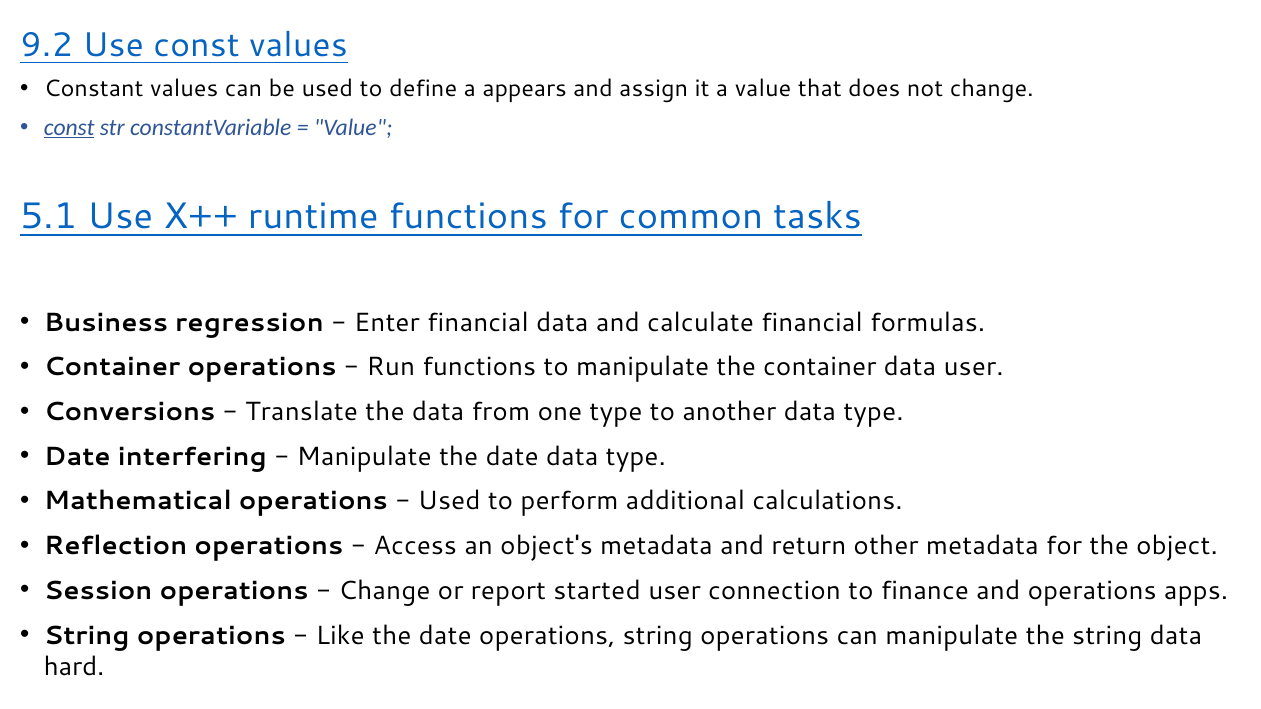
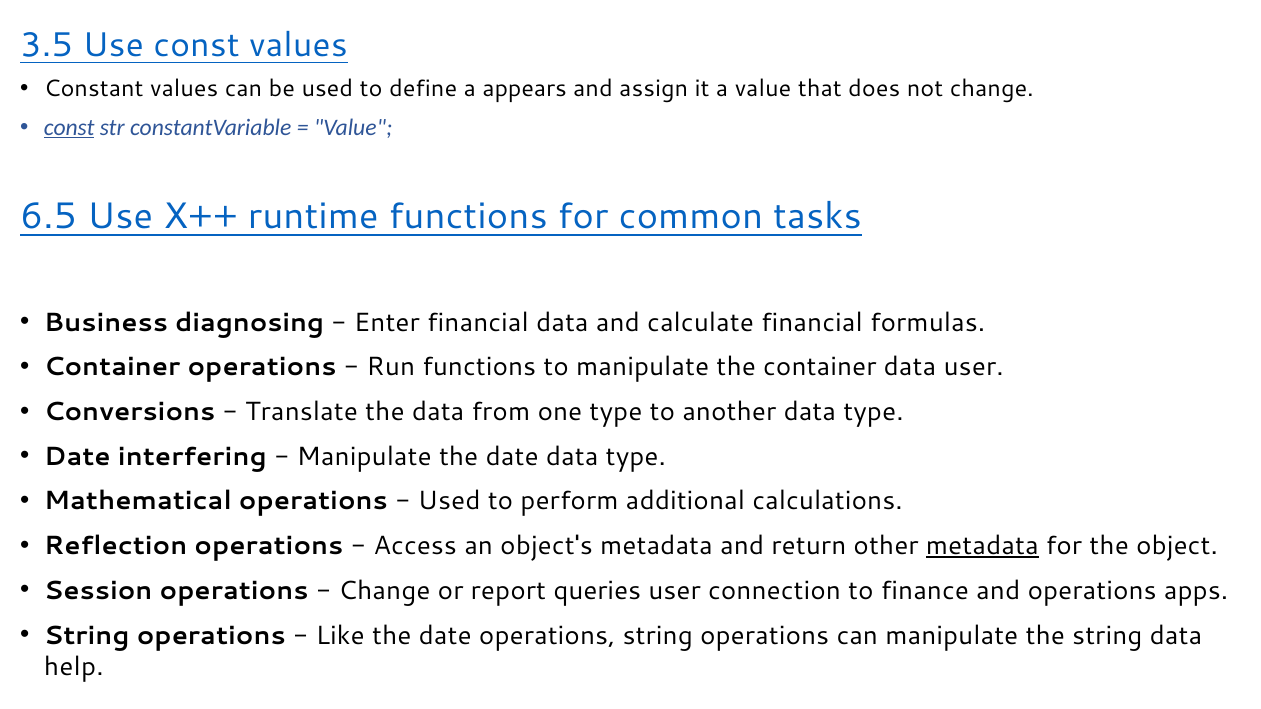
9.2: 9.2 -> 3.5 (47, 45)
5.1: 5.1 -> 6.5 (49, 217)
regression: regression -> diagnosing (250, 323)
metadata underline: none -> present (982, 546)
started: started -> queries (597, 591)
hard: hard -> help (74, 667)
